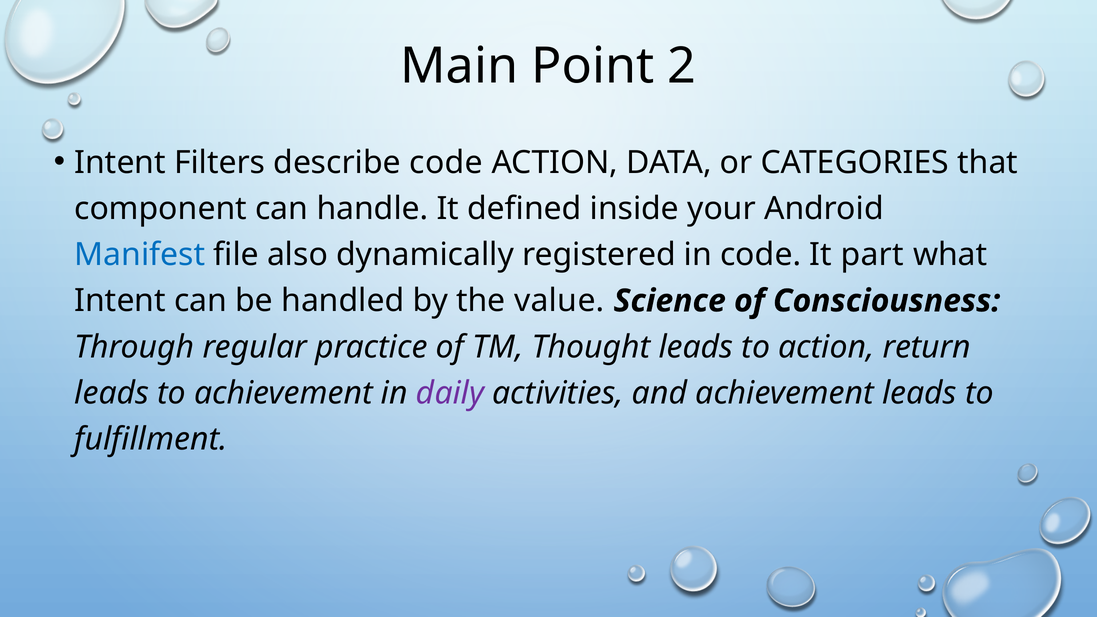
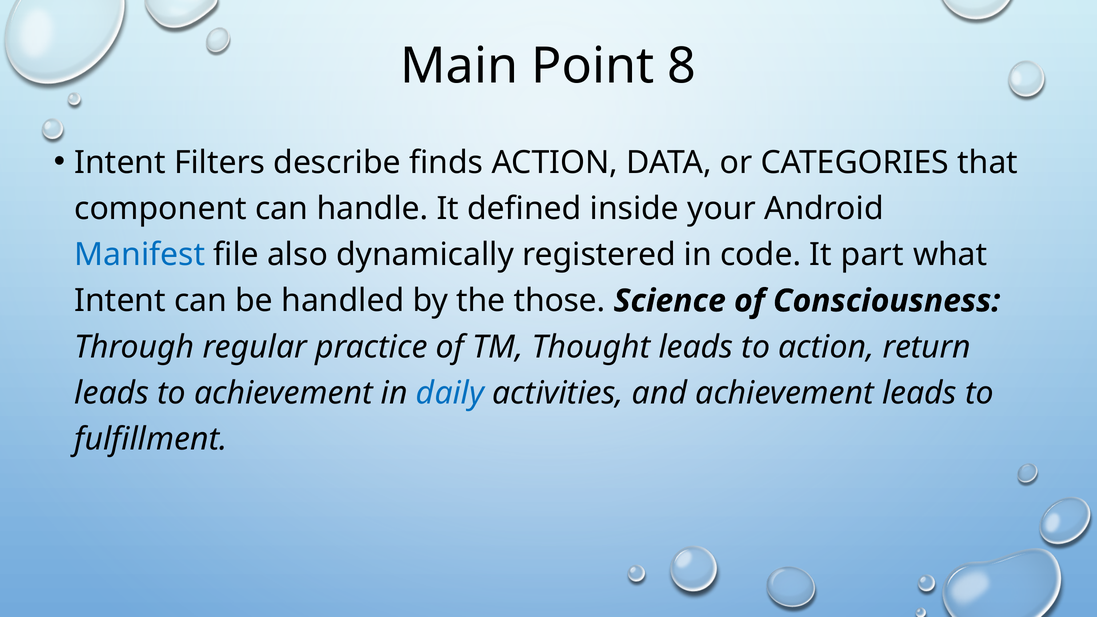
2: 2 -> 8 (682, 66)
describe code: code -> finds (446, 163)
value: value -> those (560, 301)
daily colour: purple -> blue (450, 393)
